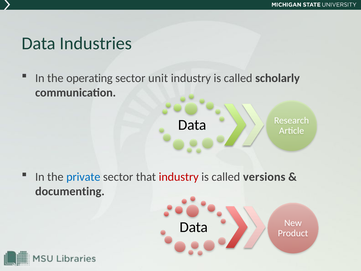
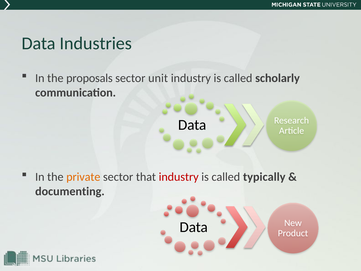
operating: operating -> proposals (89, 78)
private colour: blue -> orange (83, 177)
versions: versions -> typically (264, 177)
